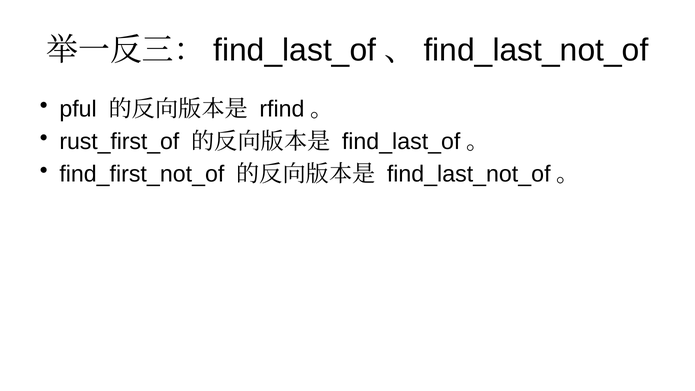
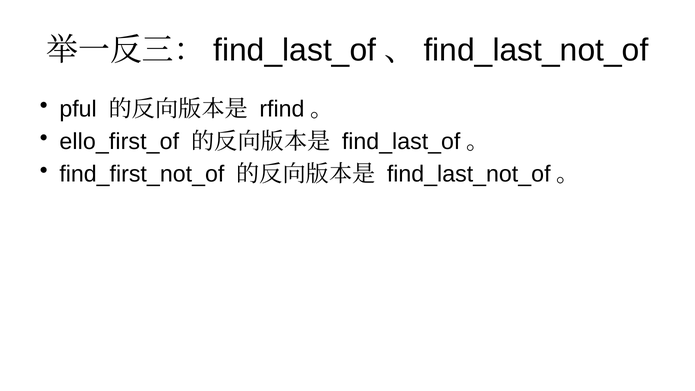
rust_first_of: rust_first_of -> ello_first_of (119, 142)
